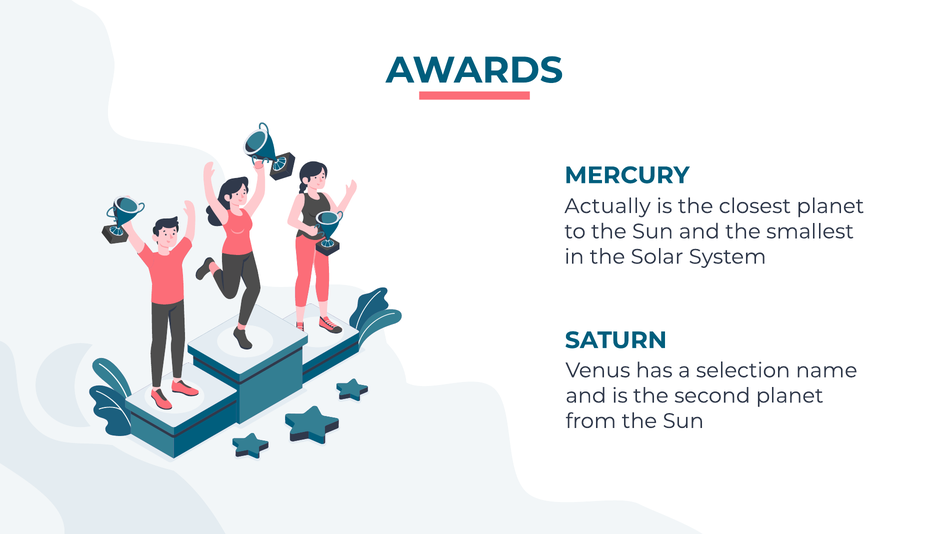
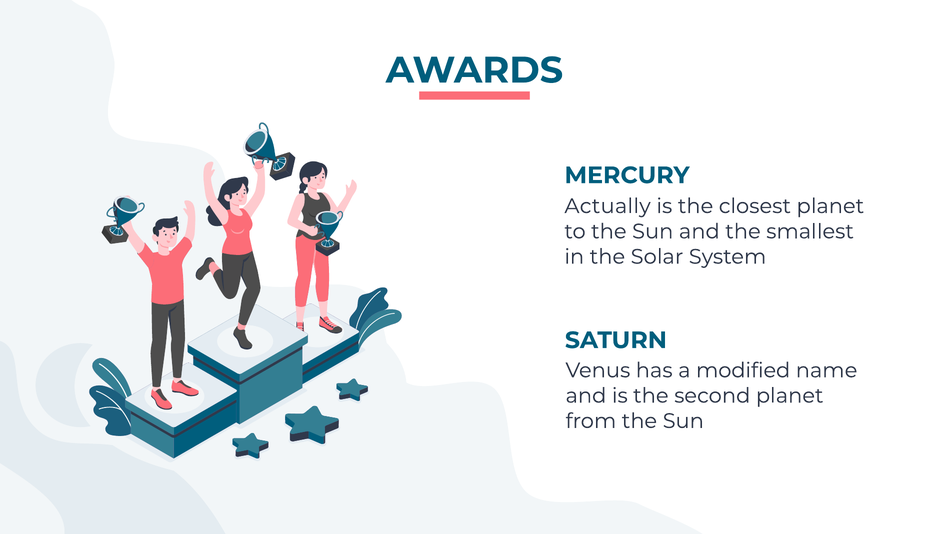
selection: selection -> modified (743, 370)
